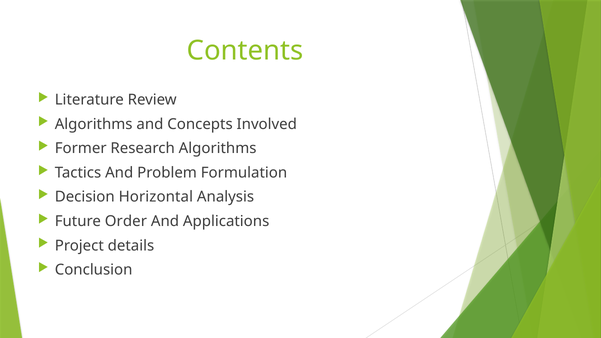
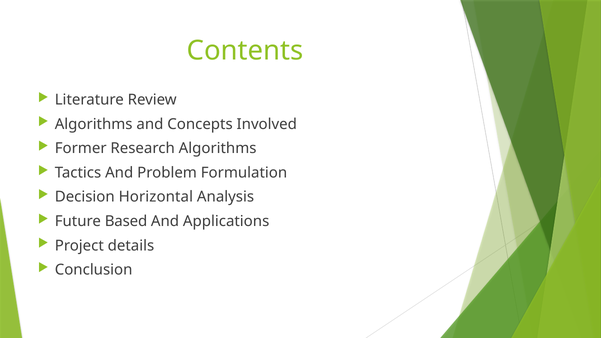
Order: Order -> Based (126, 221)
